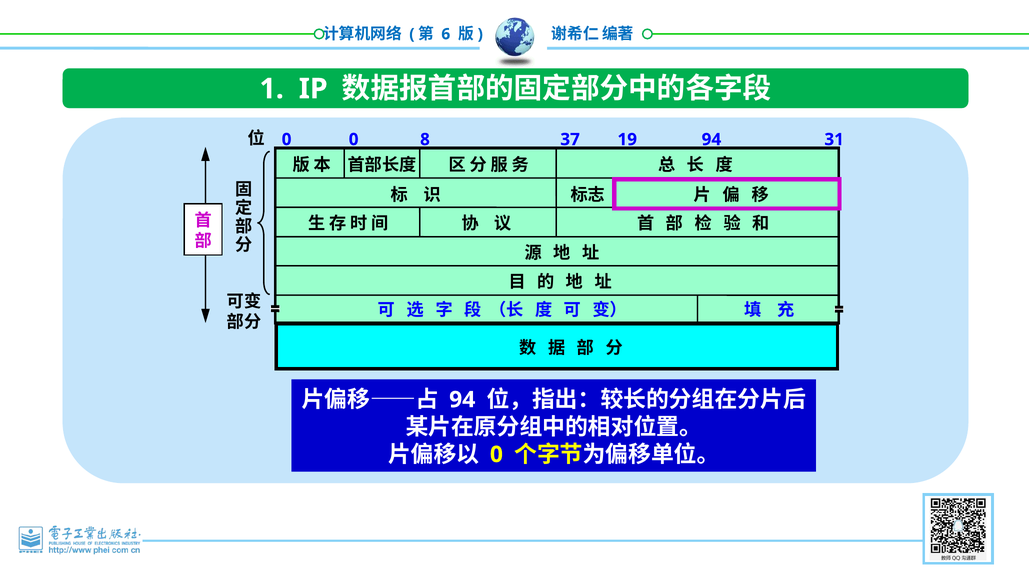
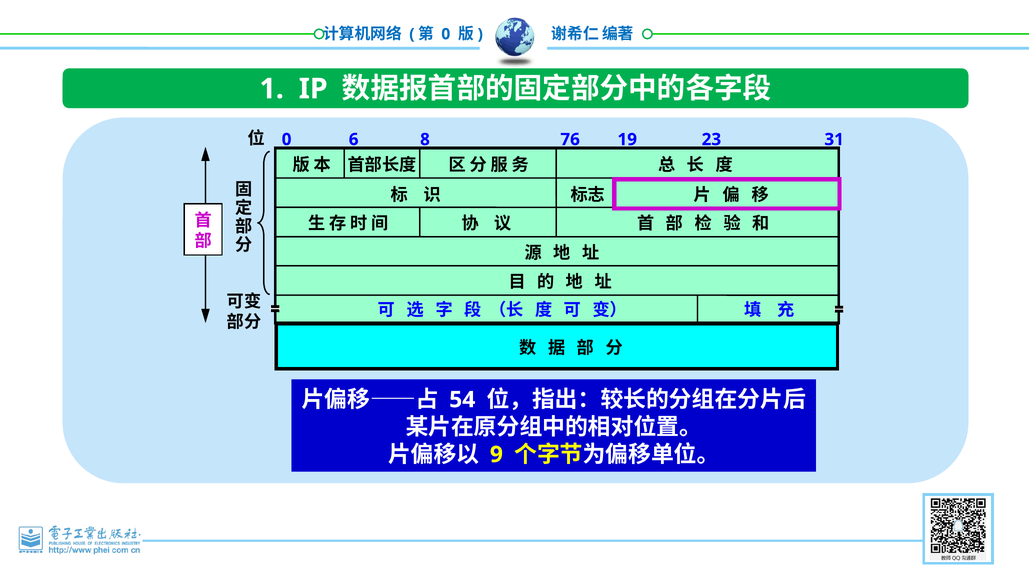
6: 6 -> 0 (446, 34)
0 0: 0 -> 6 (354, 139)
37: 37 -> 76 (570, 139)
19 94: 94 -> 23 (711, 139)
94: 94 -> 54 (462, 400)
0: 0 -> 9 (496, 454)
